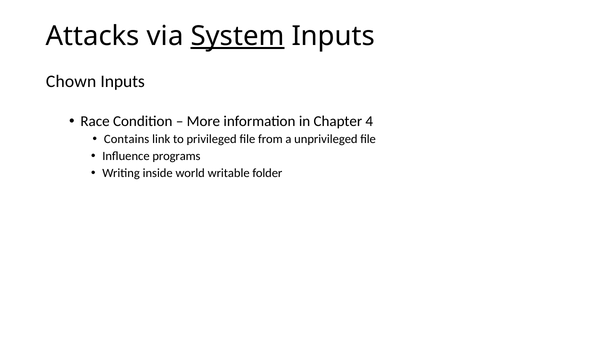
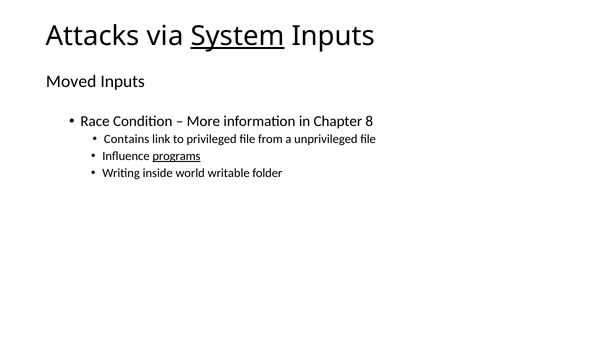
Chown: Chown -> Moved (71, 82)
4: 4 -> 8 (369, 122)
programs underline: none -> present (176, 156)
